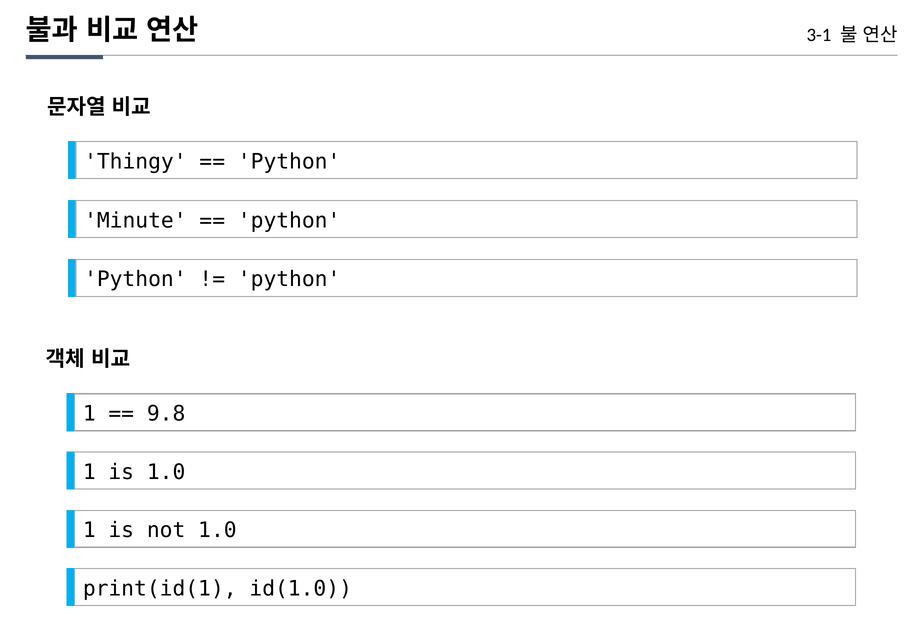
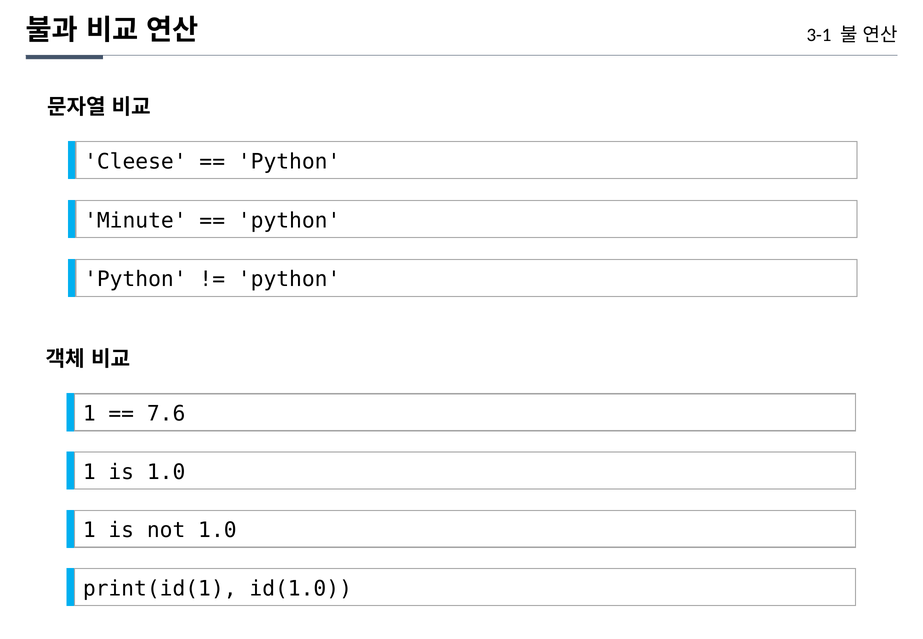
Thingy: Thingy -> Cleese (135, 162)
9.8: 9.8 -> 7.6 (166, 414)
